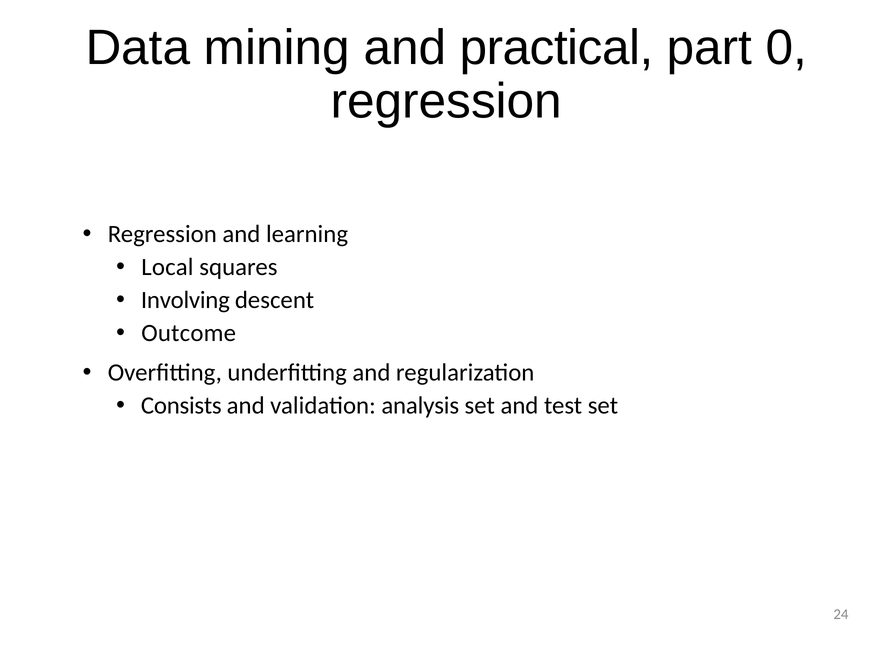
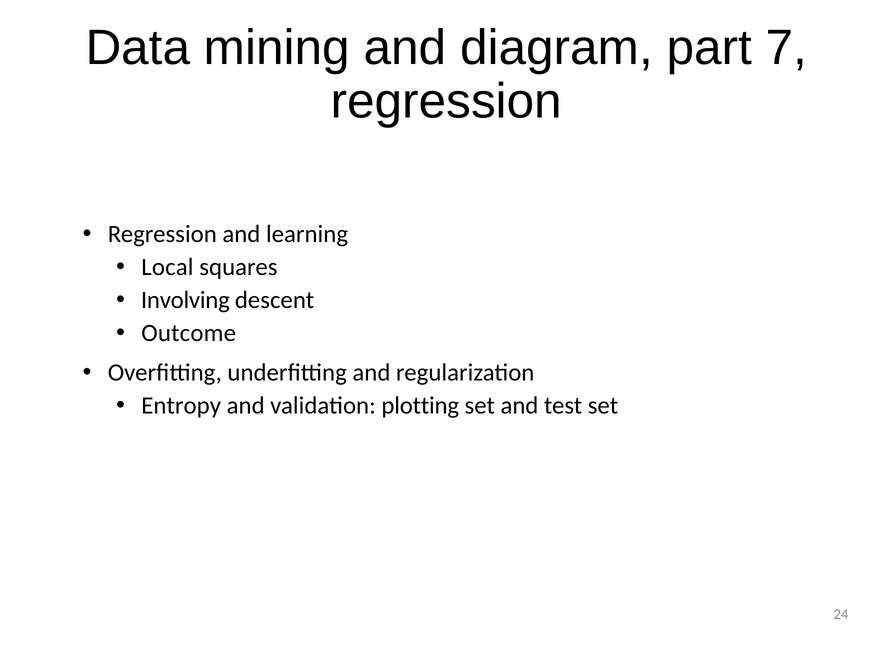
practical: practical -> diagram (556, 48)
0: 0 -> 7 (786, 48)
Consists: Consists -> Entropy (181, 405)
analysis: analysis -> plotting (420, 405)
